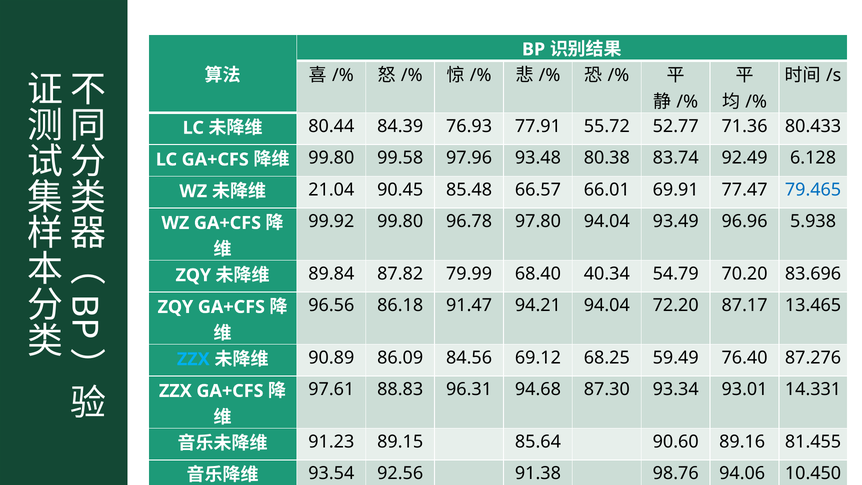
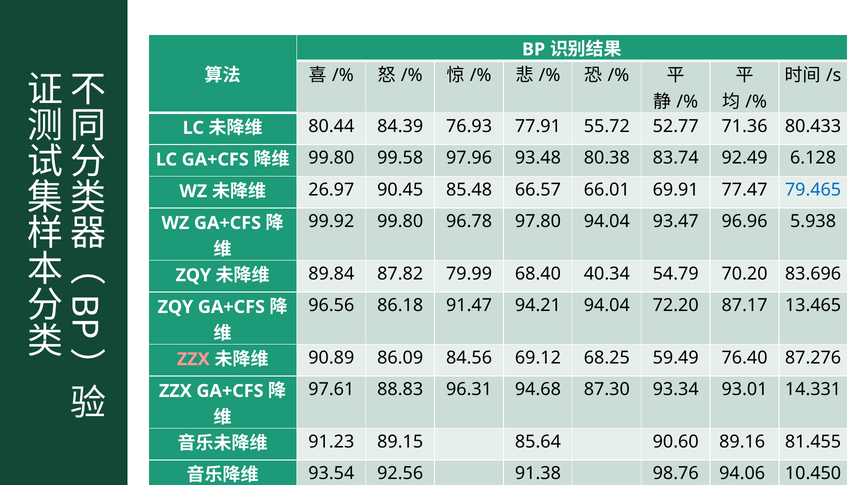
21.04: 21.04 -> 26.97 (331, 190)
93.49: 93.49 -> 93.47 (676, 221)
ZZX colour: light blue -> pink (193, 359)
